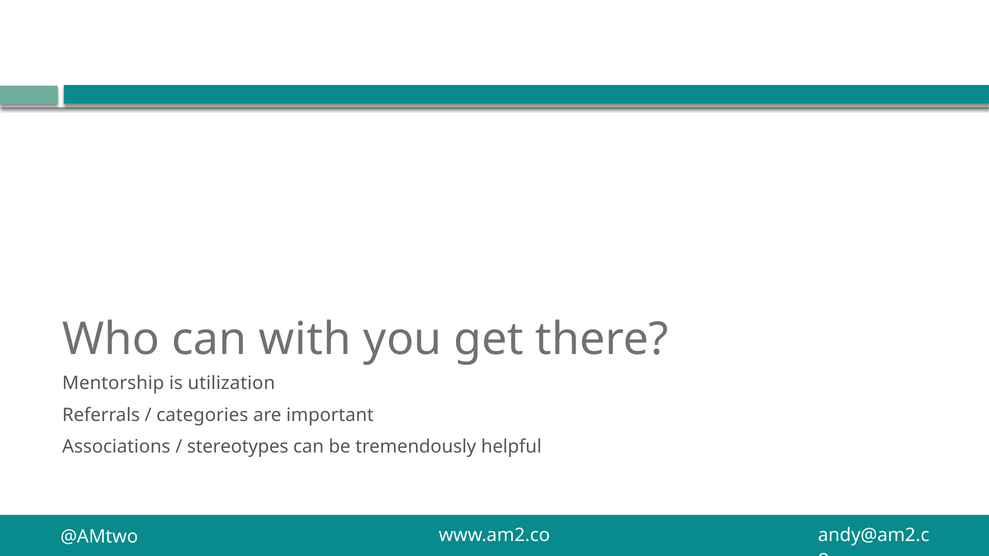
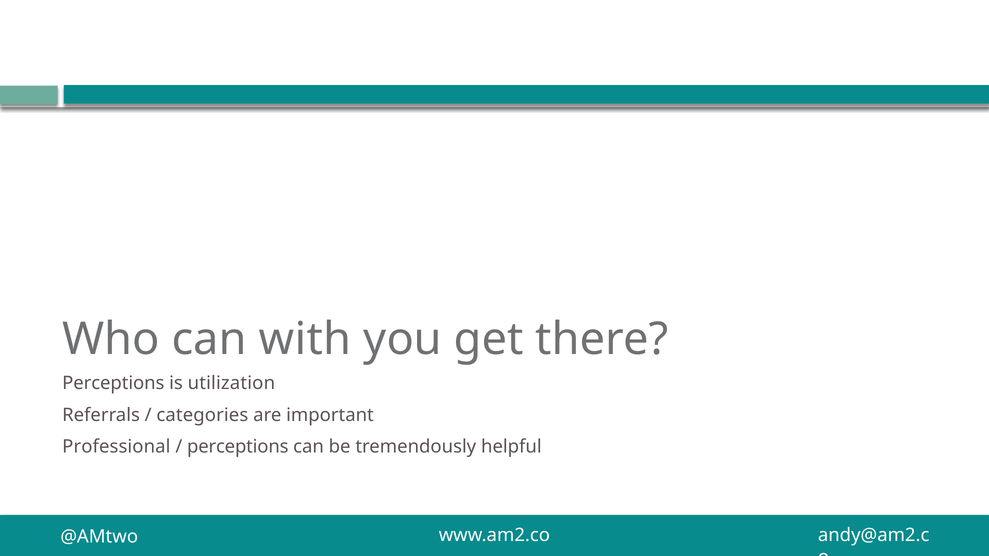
Mentorship: Mentorship -> Perceptions (113, 383)
Associations: Associations -> Professional (116, 447)
stereotypes: stereotypes -> perceptions (238, 447)
